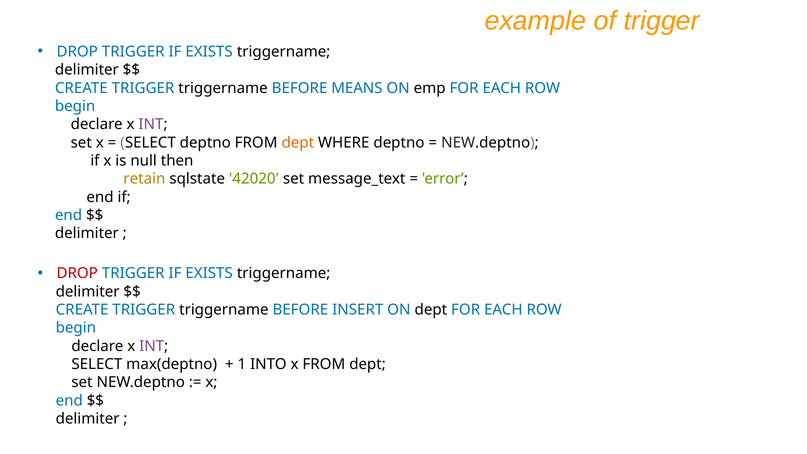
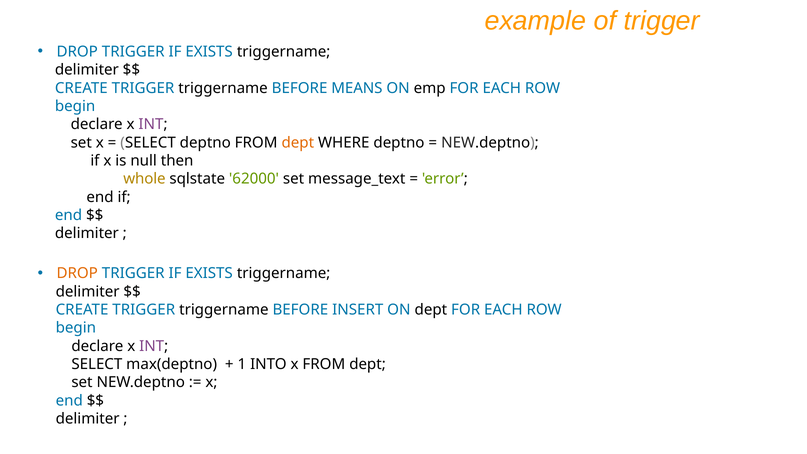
retain: retain -> whole (144, 179)
42020: 42020 -> 62000 (254, 179)
DROP colour: red -> orange (77, 273)
